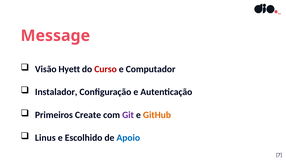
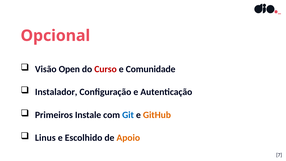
Message: Message -> Opcional (55, 36)
Hyett: Hyett -> Open (69, 69)
Computador: Computador -> Comunidade (151, 69)
Create: Create -> Instale (88, 115)
Git colour: purple -> blue (128, 115)
Apoio colour: blue -> orange (128, 138)
